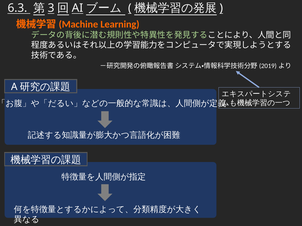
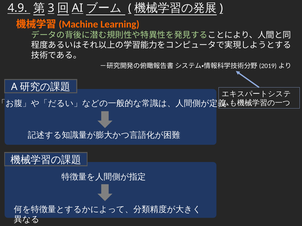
6.3: 6.3 -> 4.9 (17, 8)
